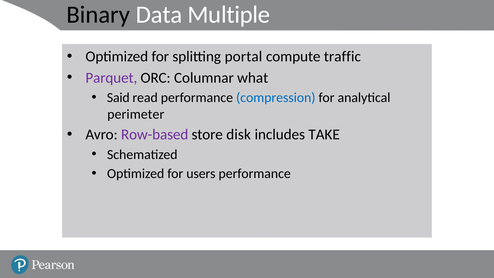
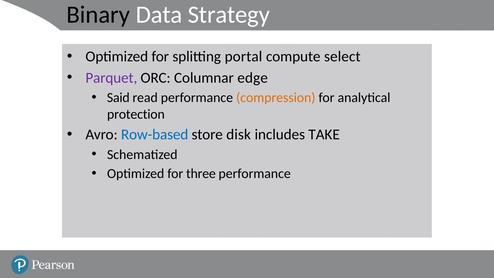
Multiple: Multiple -> Strategy (229, 15)
traffic: traffic -> select (342, 57)
what: what -> edge (253, 78)
compression colour: blue -> orange (276, 98)
perimeter: perimeter -> protection (136, 114)
Row-based colour: purple -> blue (155, 135)
users: users -> three (201, 174)
